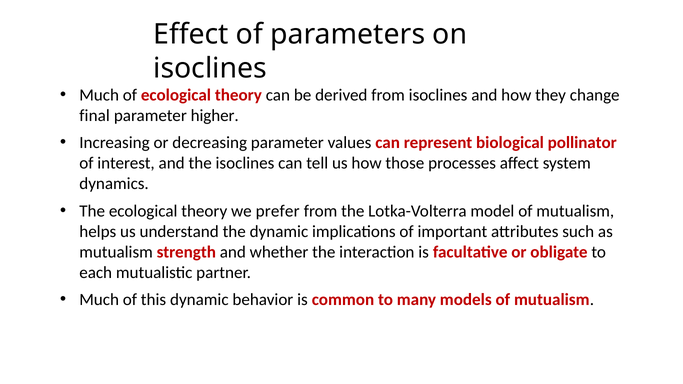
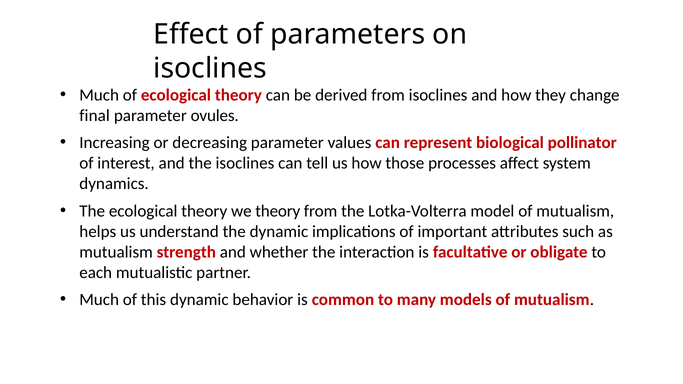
higher: higher -> ovules (215, 115)
we prefer: prefer -> theory (278, 211)
